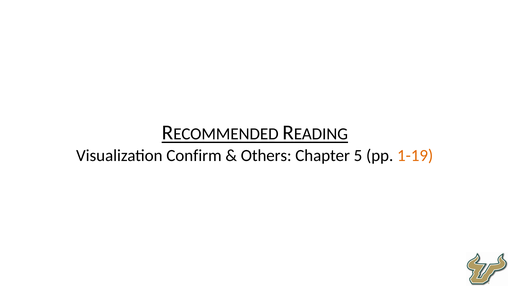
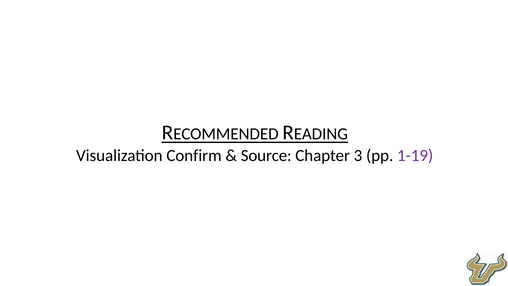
Others: Others -> Source (266, 156)
5: 5 -> 3 (358, 156)
1-19 colour: orange -> purple (415, 156)
